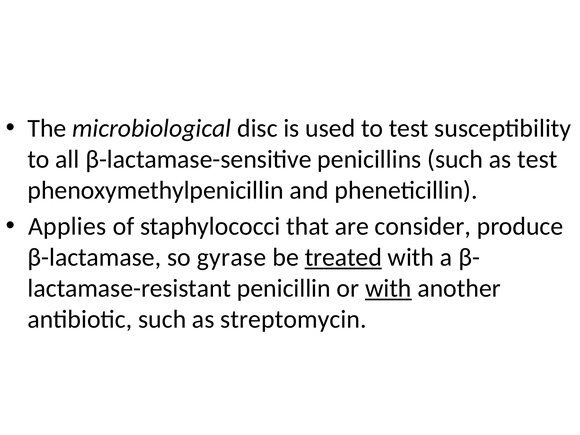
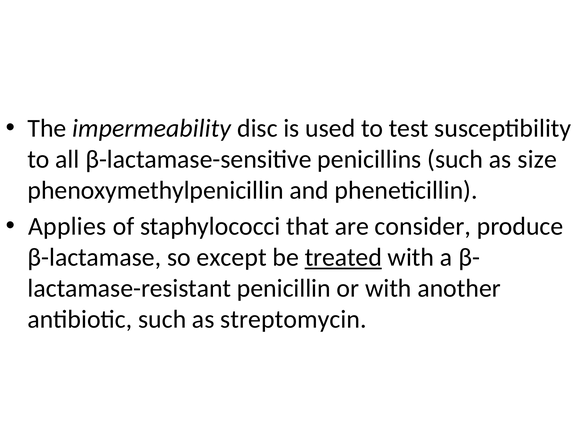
microbiological: microbiological -> impermeability (152, 128)
as test: test -> size (537, 159)
gyrase: gyrase -> except (232, 257)
with underline: present -> none (388, 288)
